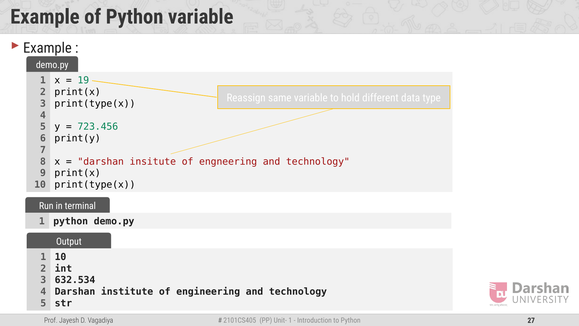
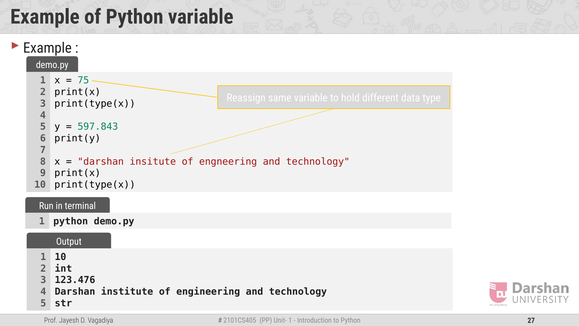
19: 19 -> 75 (83, 80)
723.456: 723.456 -> 597.843 (98, 127)
632.534: 632.534 -> 123.476 (75, 280)
